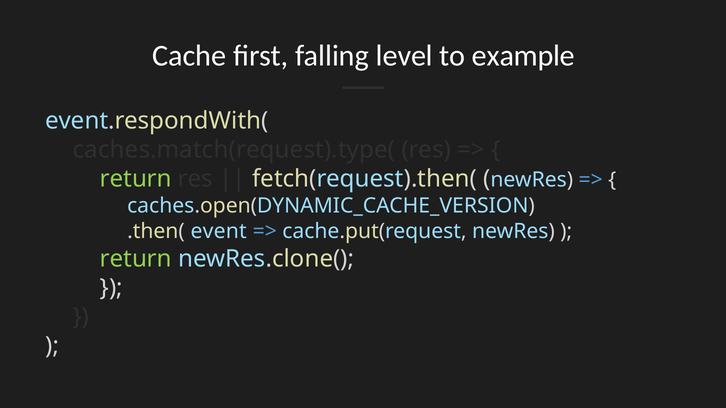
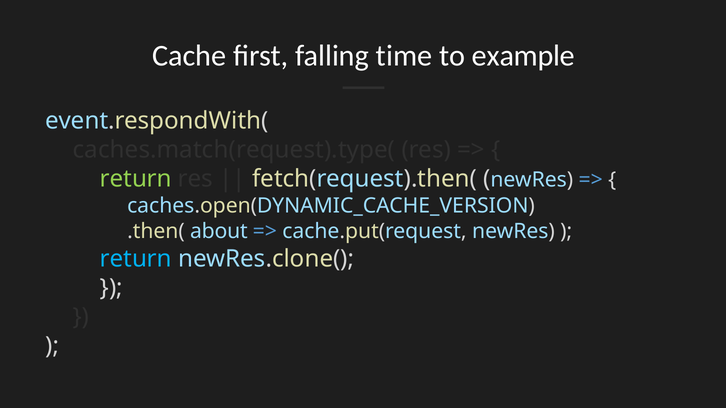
level: level -> time (404, 56)
event: event -> about (219, 232)
return colour: light green -> light blue (136, 259)
